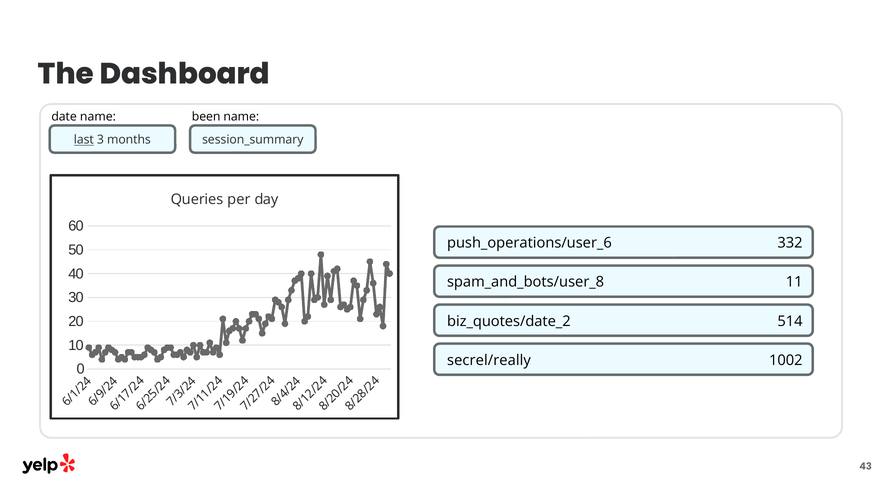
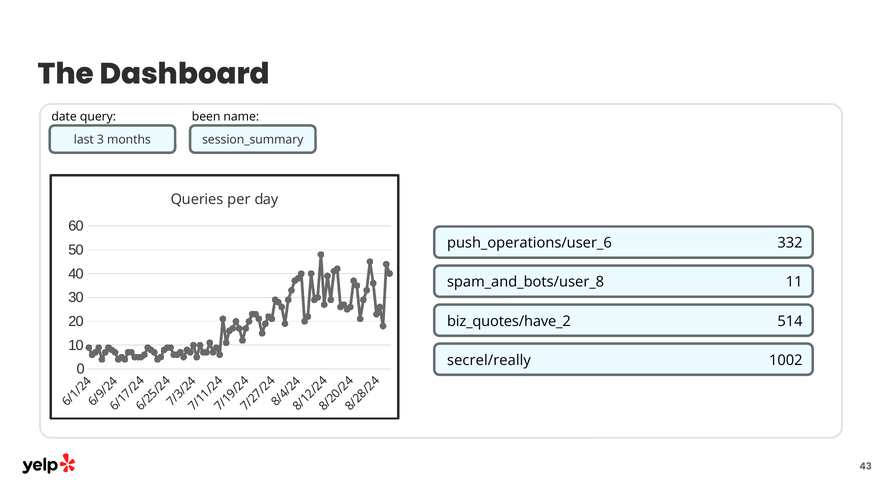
date name: name -> query (98, 117)
last underline: present -> none (84, 140)
biz_quotes/date_2: biz_quotes/date_2 -> biz_quotes/have_2 (509, 321)
